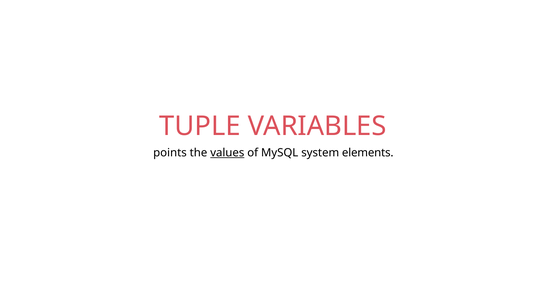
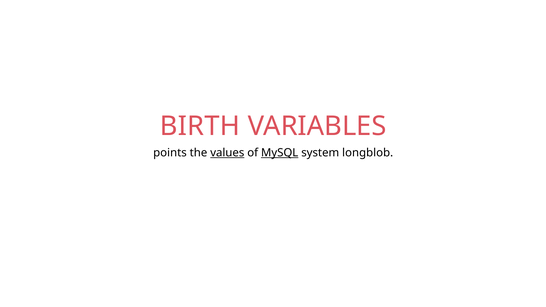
TUPLE: TUPLE -> BIRTH (200, 126)
MySQL underline: none -> present (280, 153)
elements: elements -> longblob (368, 153)
